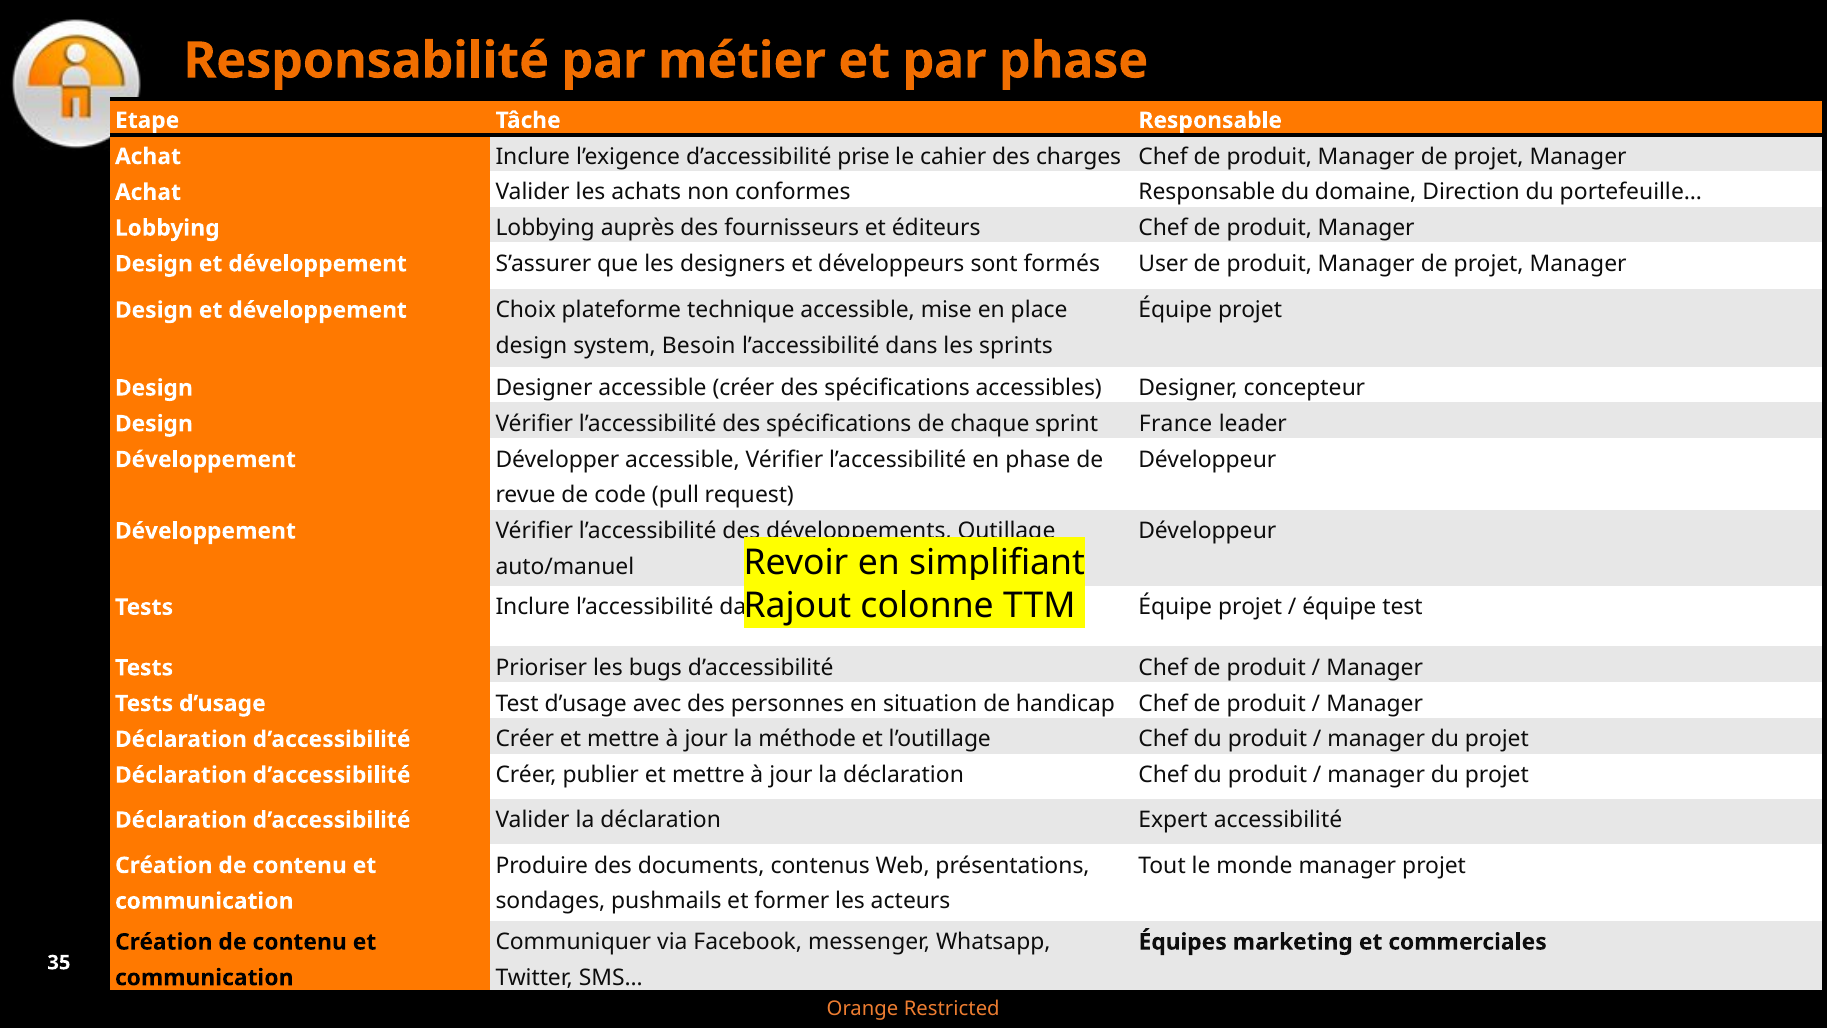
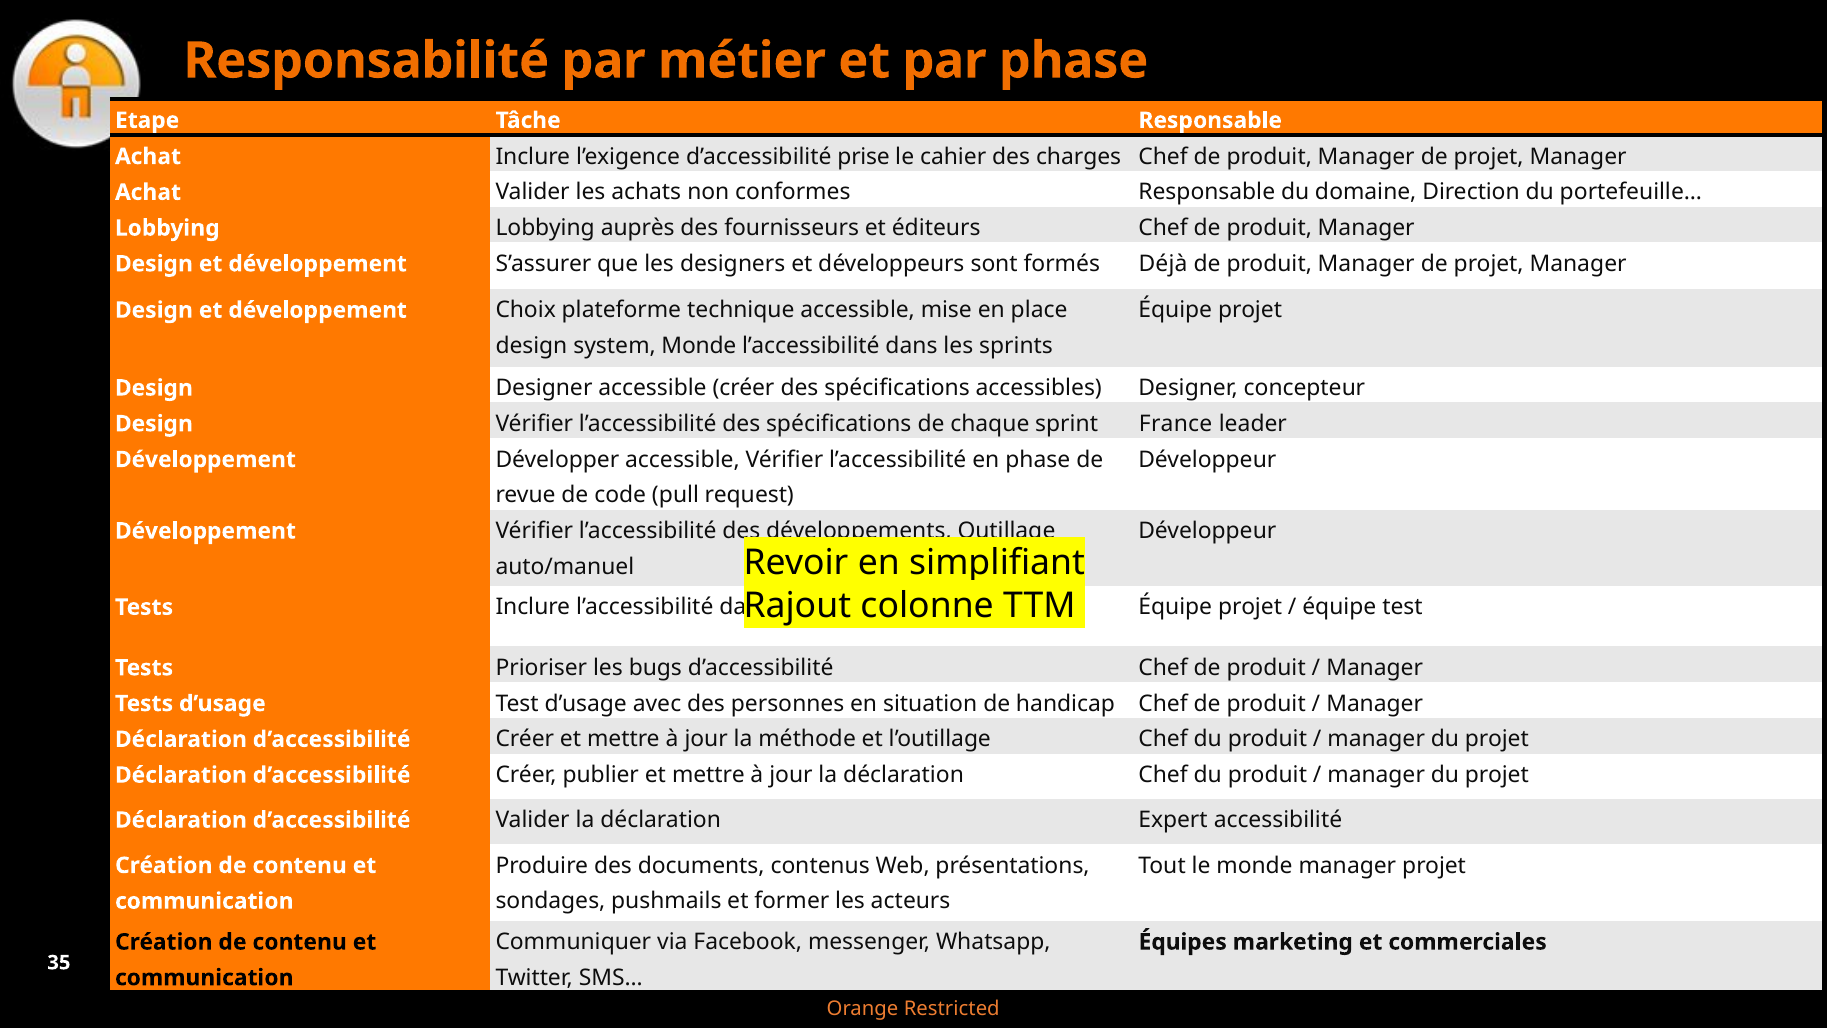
User: User -> Déjà (1163, 264)
system Besoin: Besoin -> Monde (699, 346)
